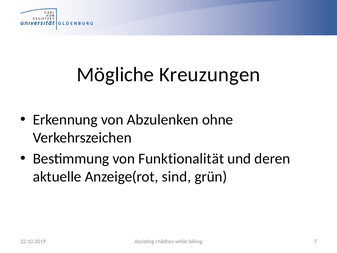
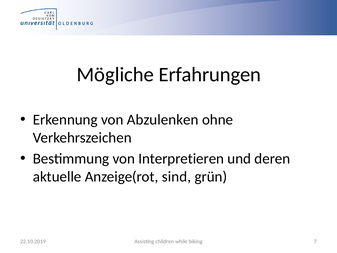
Kreuzungen: Kreuzungen -> Erfahrungen (210, 75)
Funktionalität: Funktionalität -> Interpretieren (181, 158)
